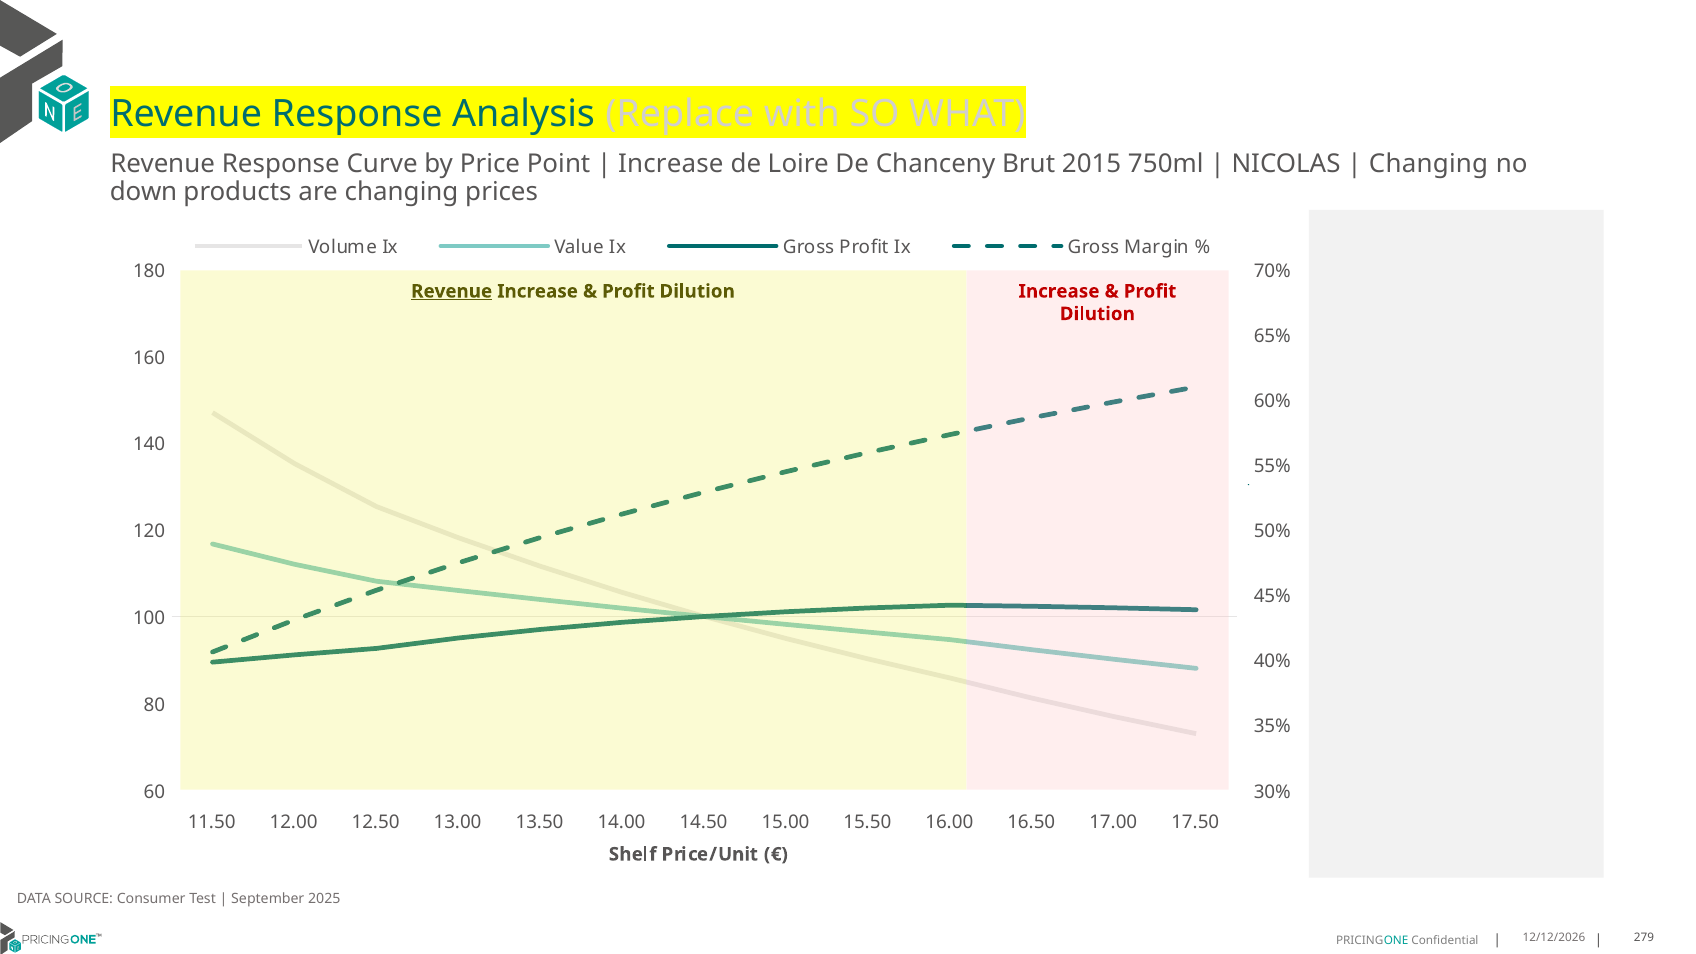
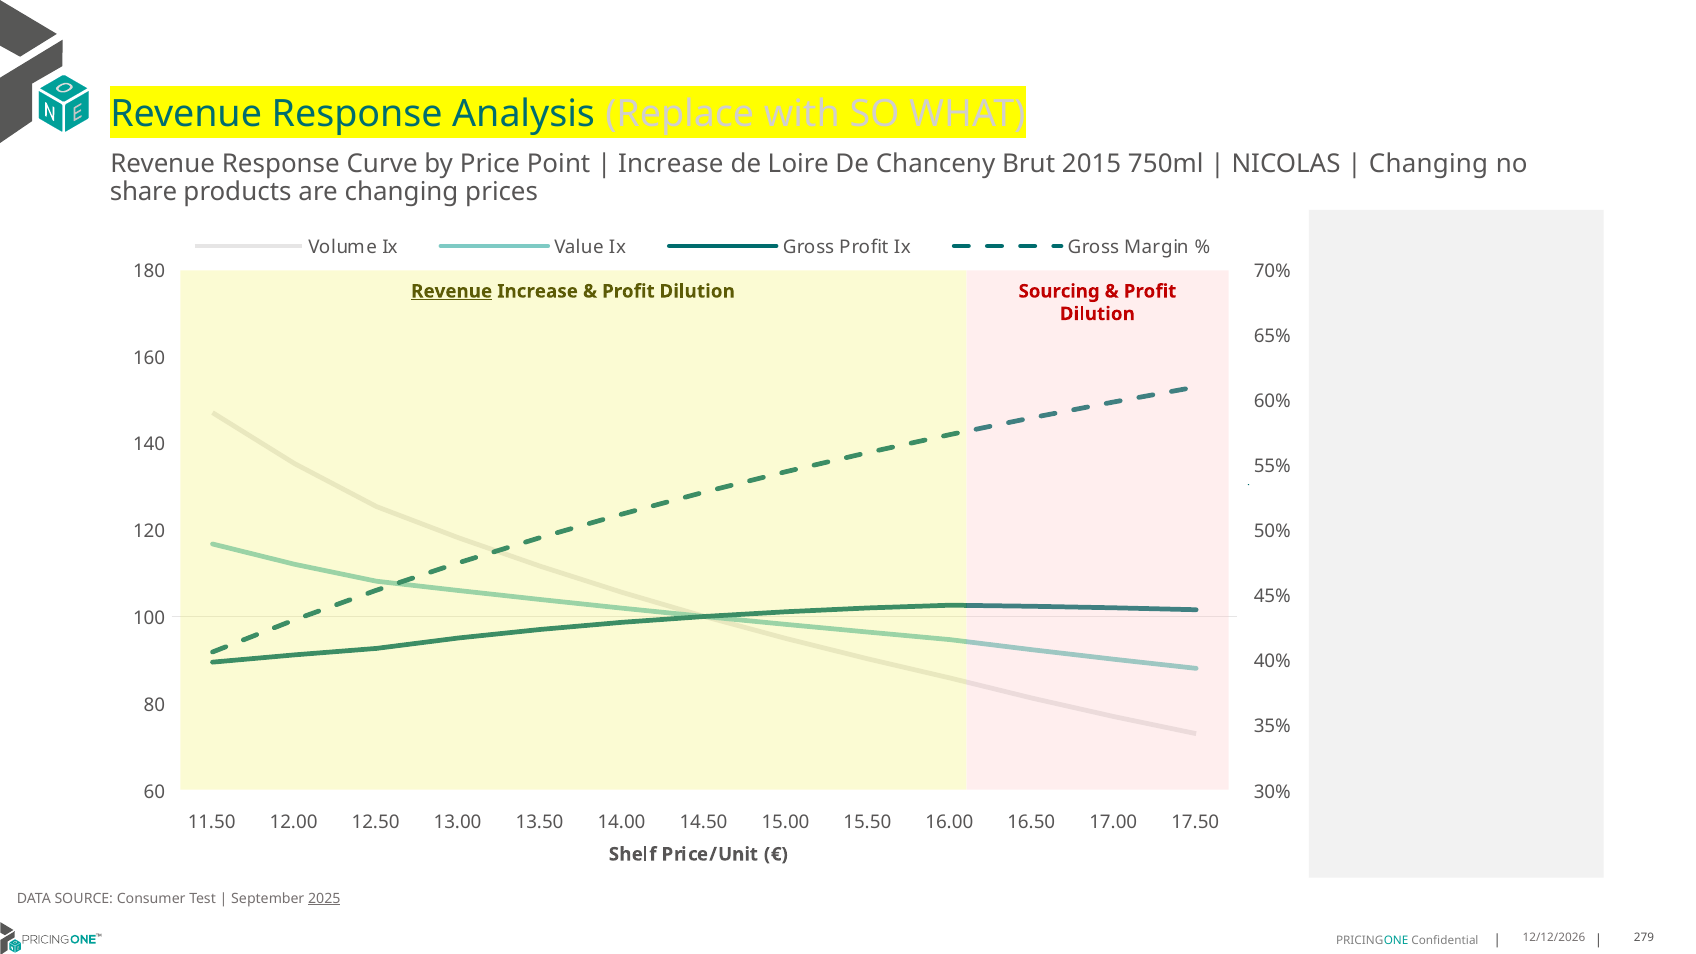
down: down -> share (144, 192)
Dilution Increase: Increase -> Sourcing (1059, 291)
2025 underline: none -> present (324, 899)
